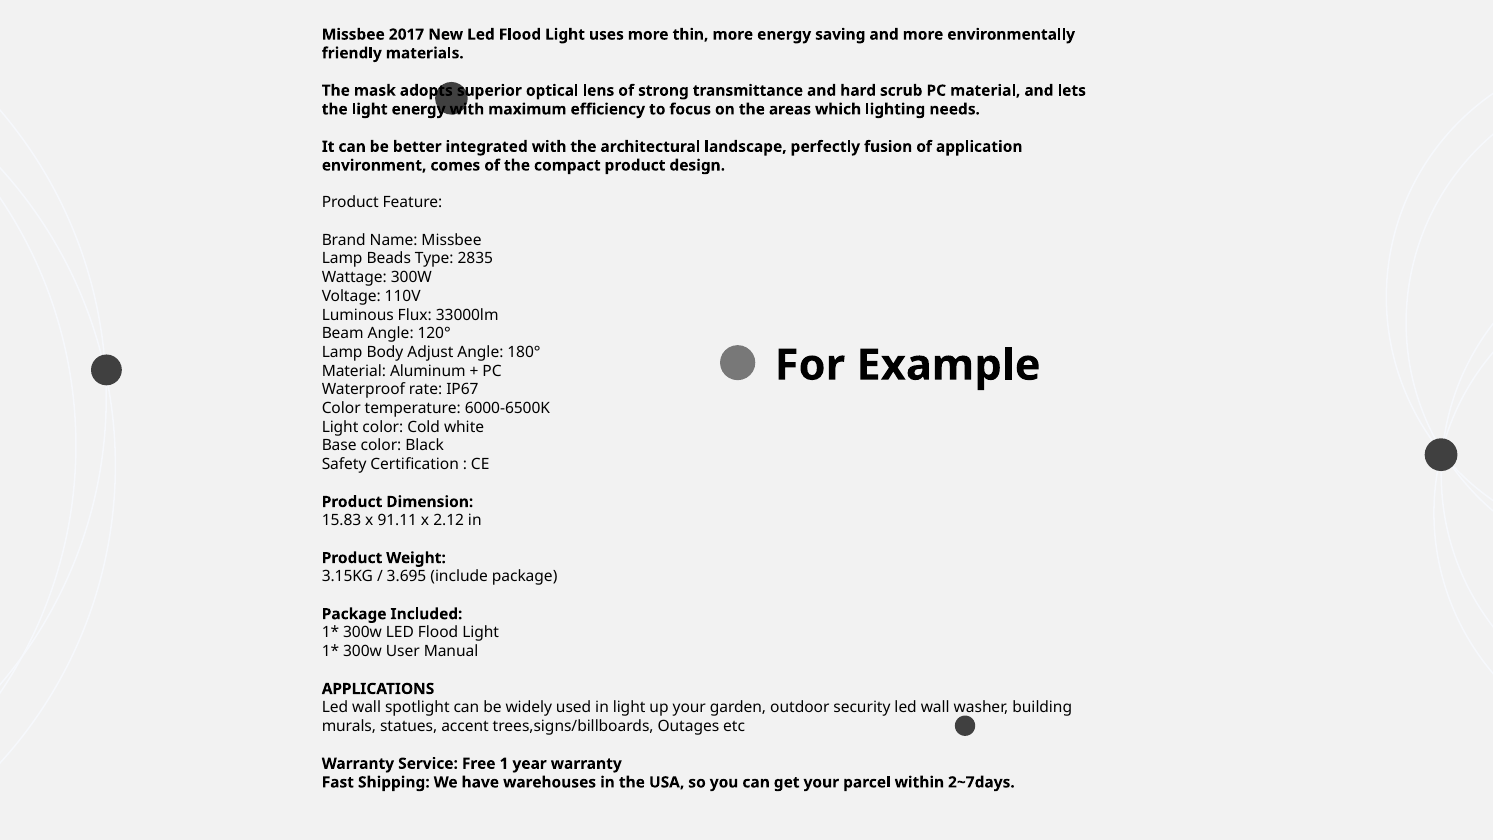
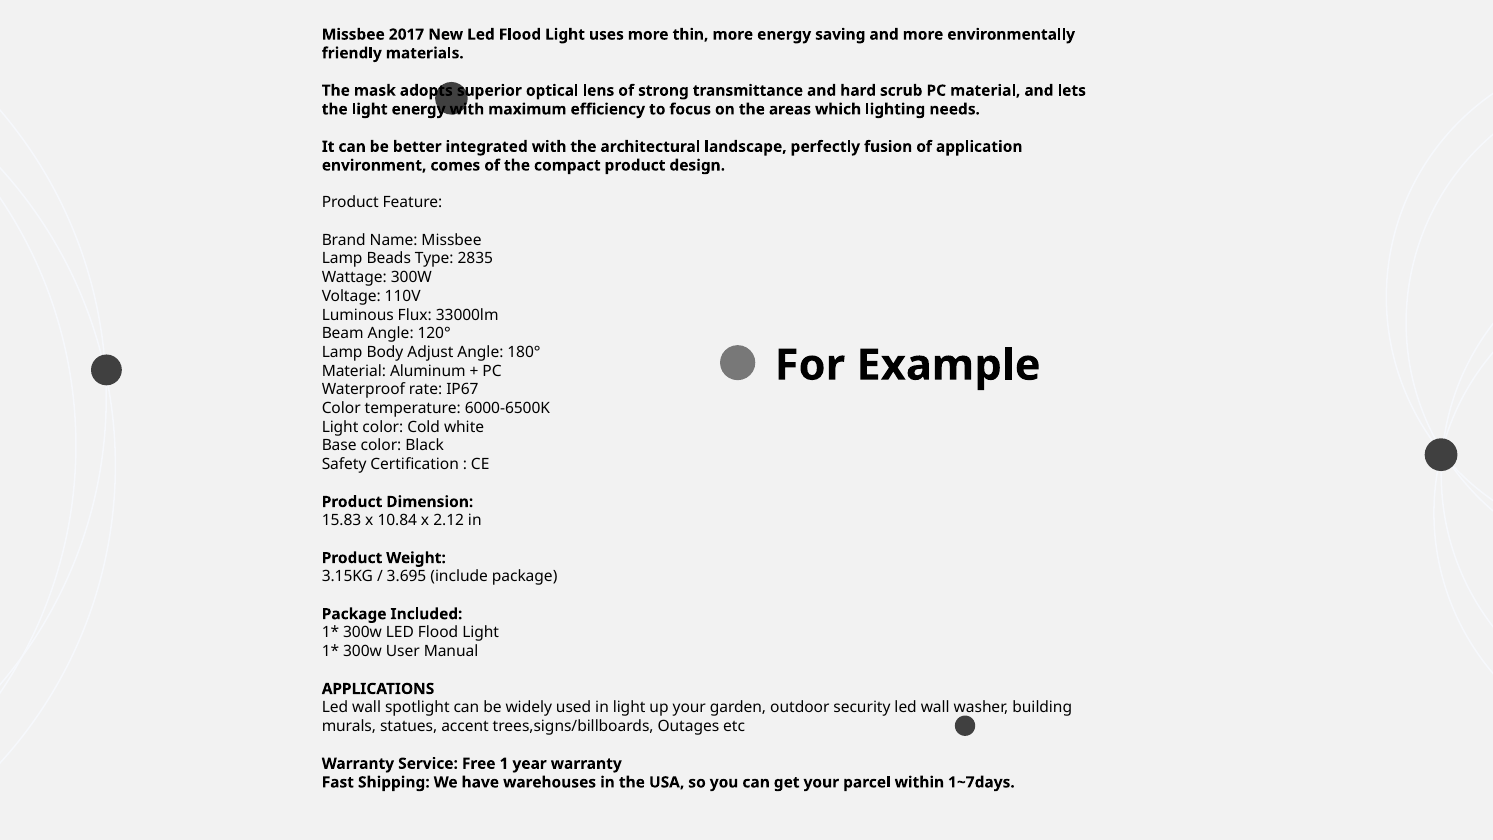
91.11: 91.11 -> 10.84 (397, 520)
2~7days: 2~7days -> 1~7days (981, 782)
